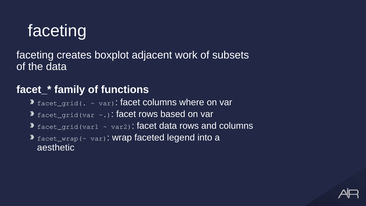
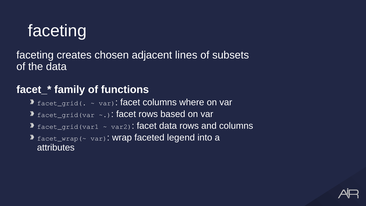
boxplot: boxplot -> chosen (112, 55)
work: work -> lines (186, 55)
aesthetic: aesthetic -> attributes (56, 147)
